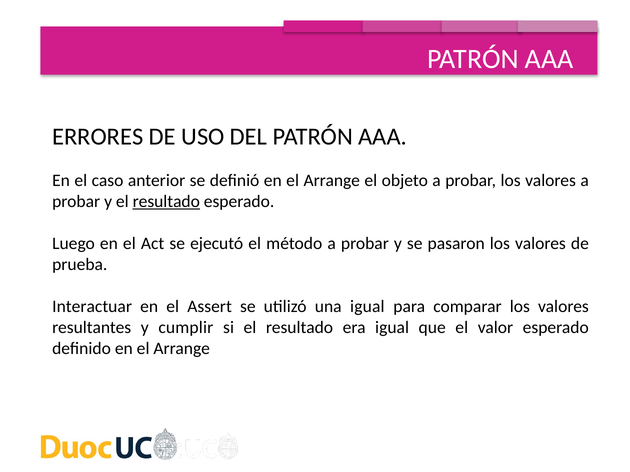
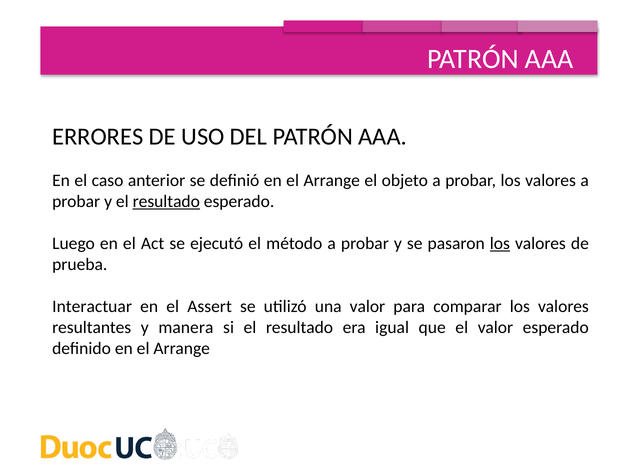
los underline: none -> present (500, 244)
una igual: igual -> valor (367, 307)
cumplir: cumplir -> manera (186, 328)
